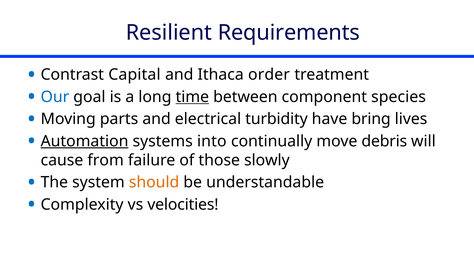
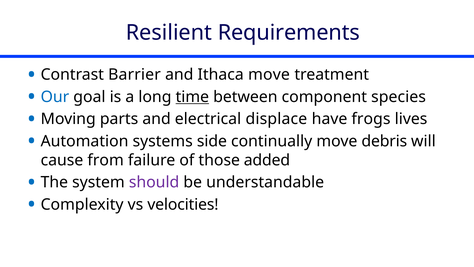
Capital: Capital -> Barrier (134, 75)
Ithaca order: order -> move (269, 75)
turbidity: turbidity -> displace (276, 119)
bring: bring -> frogs (371, 119)
Automation underline: present -> none (85, 141)
into: into -> side (212, 141)
slowly: slowly -> added (267, 160)
should colour: orange -> purple (154, 182)
